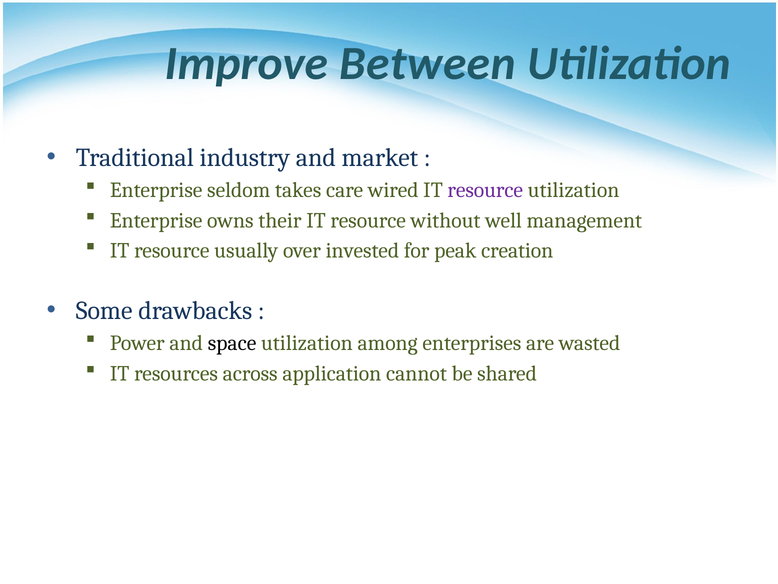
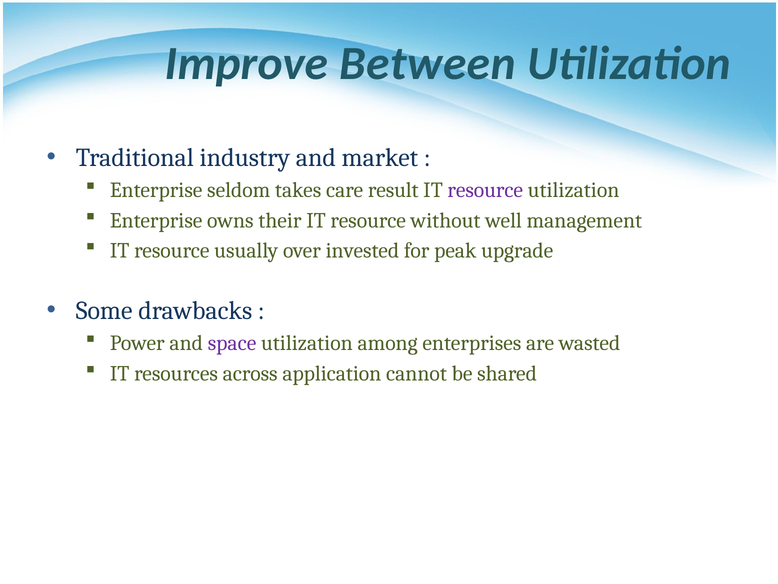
wired: wired -> result (393, 190)
creation: creation -> upgrade (517, 250)
space colour: black -> purple (232, 343)
